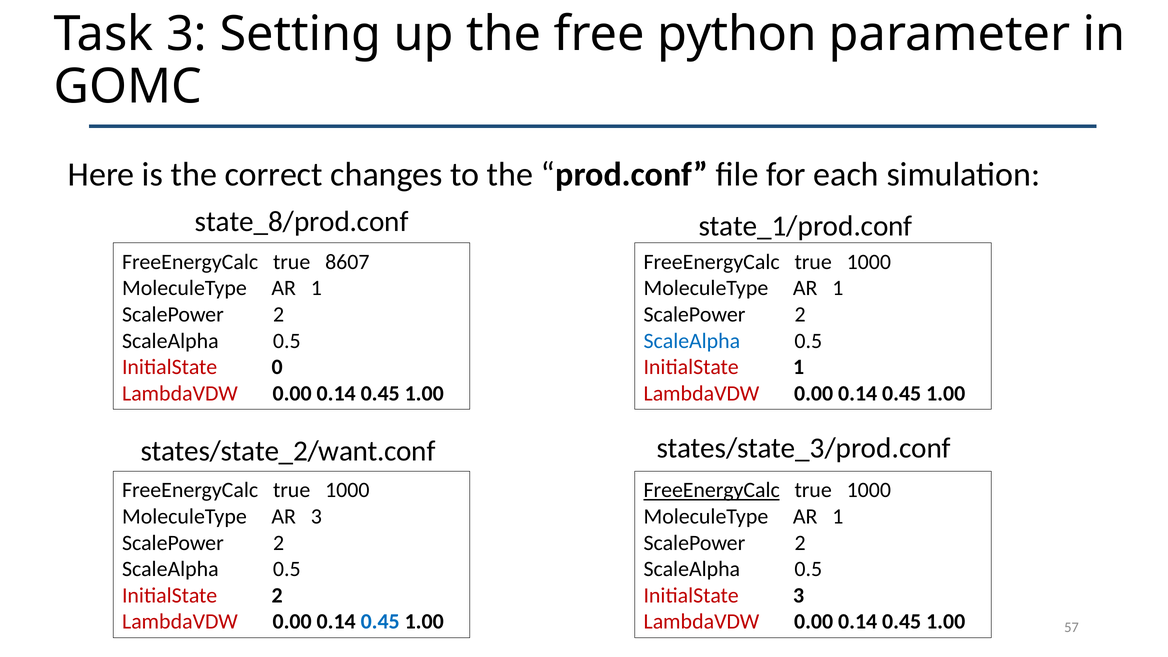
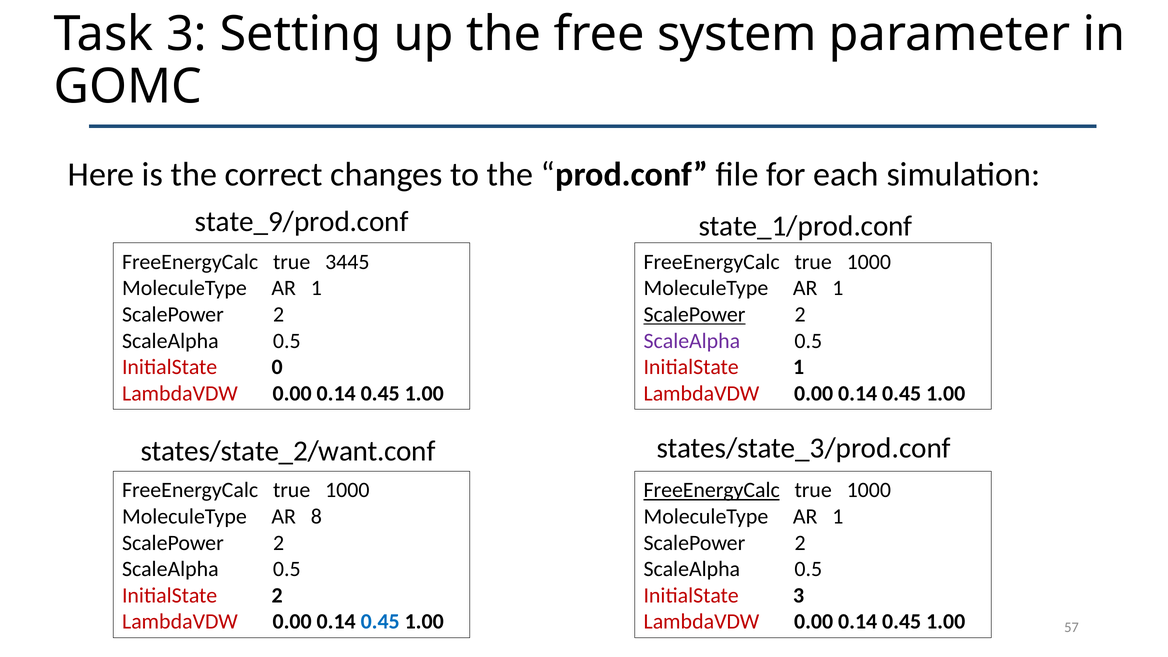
python: python -> system (737, 34)
state_8/prod.conf: state_8/prod.conf -> state_9/prod.conf (302, 221)
8607: 8607 -> 3445 (347, 262)
ScalePower underline: none -> present (694, 315)
ScaleAlpha colour: blue -> purple (692, 341)
AR 3: 3 -> 8 (316, 517)
